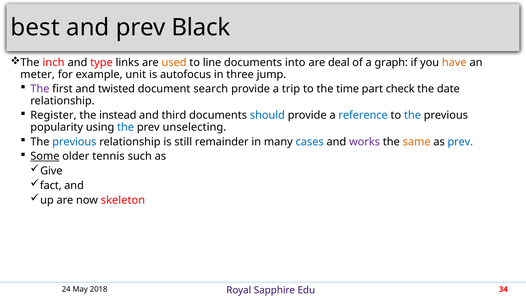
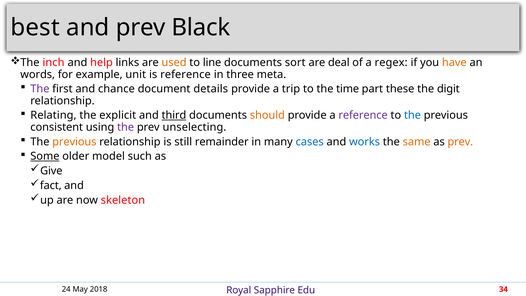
type: type -> help (101, 63)
into: into -> sort (295, 63)
graph: graph -> regex (391, 63)
meter: meter -> words (38, 74)
is autofocus: autofocus -> reference (186, 74)
jump: jump -> meta (271, 74)
twisted: twisted -> chance (116, 89)
search: search -> details (211, 89)
check: check -> these (400, 89)
date: date -> digit (448, 89)
Register: Register -> Relating (53, 115)
instead: instead -> explicit (118, 115)
third underline: none -> present (174, 115)
should colour: blue -> orange (267, 115)
reference colour: blue -> purple (363, 115)
popularity: popularity -> consistent (57, 127)
the colour: blue -> purple (126, 127)
previous colour: blue -> orange (74, 142)
works colour: purple -> blue (365, 142)
prev colour: blue -> orange (460, 142)
tennis: tennis -> model (108, 156)
